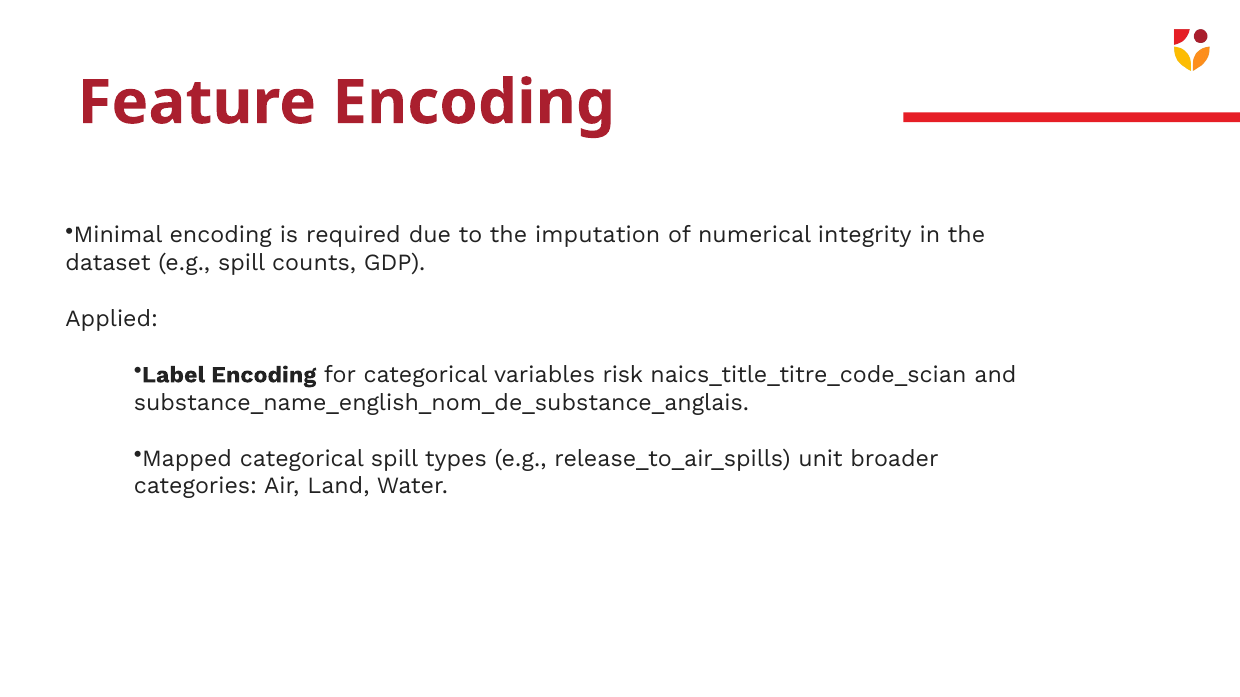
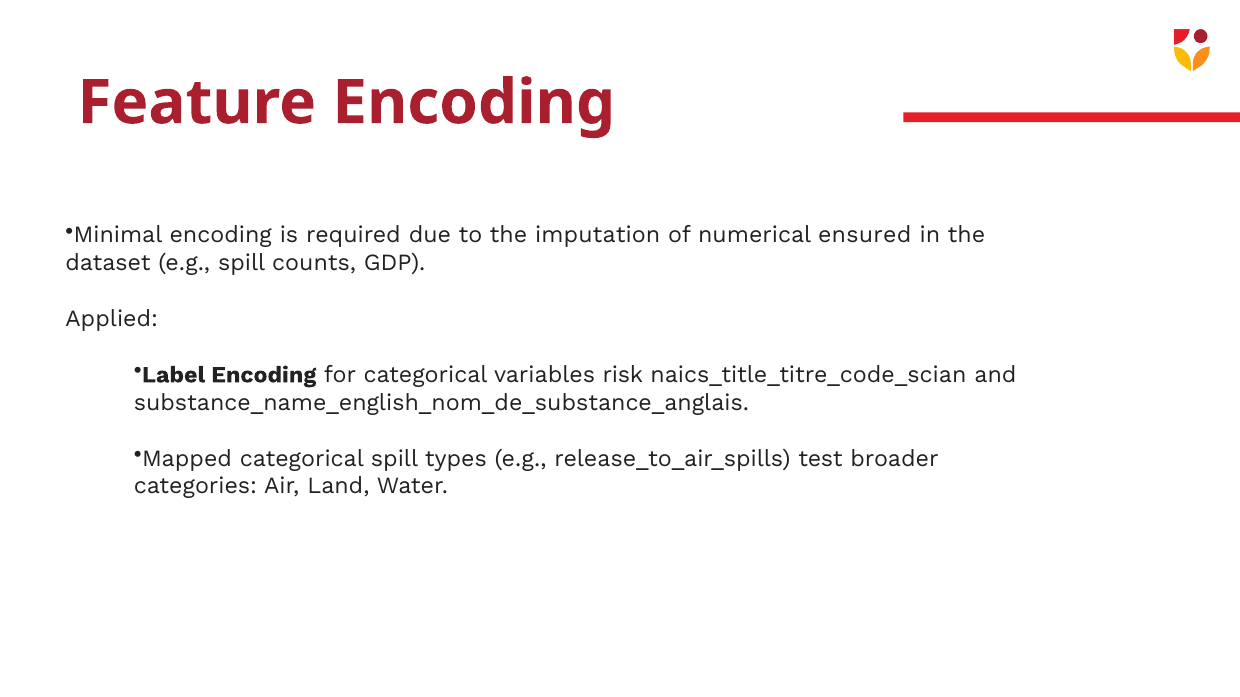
integrity: integrity -> ensured (865, 235)
unit: unit -> test (820, 459)
